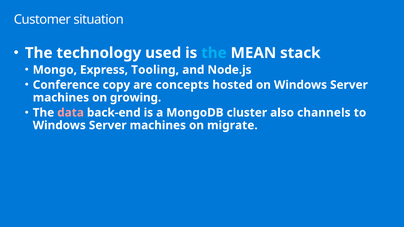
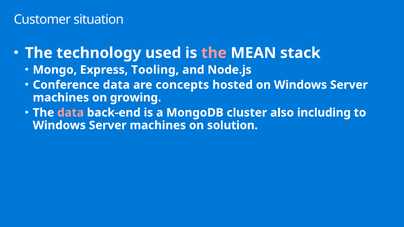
the colour: light blue -> pink (214, 53)
Conference copy: copy -> data (116, 85)
channels: channels -> including (324, 113)
migrate: migrate -> solution (232, 125)
